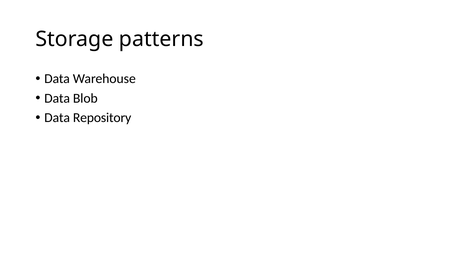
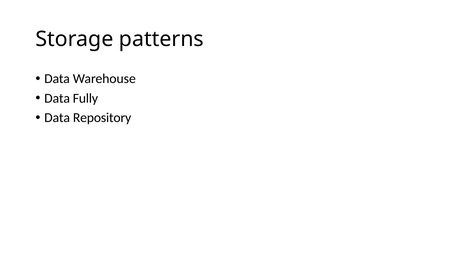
Blob: Blob -> Fully (85, 98)
